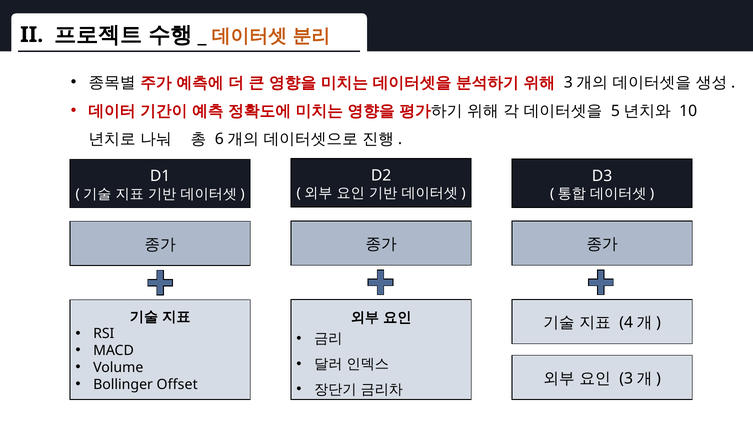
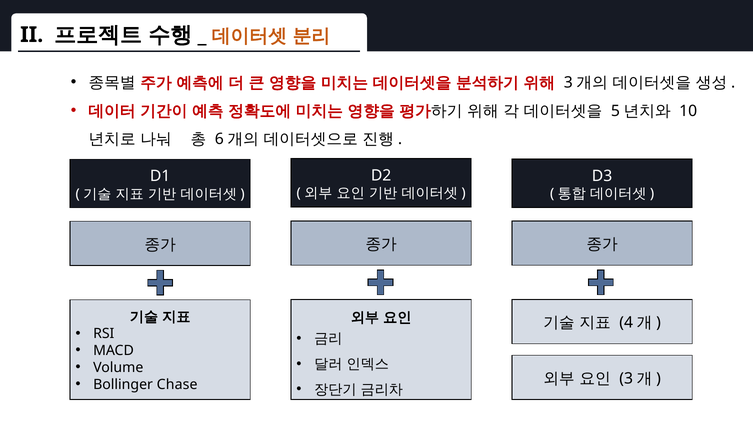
Offset: Offset -> Chase (177, 384)
